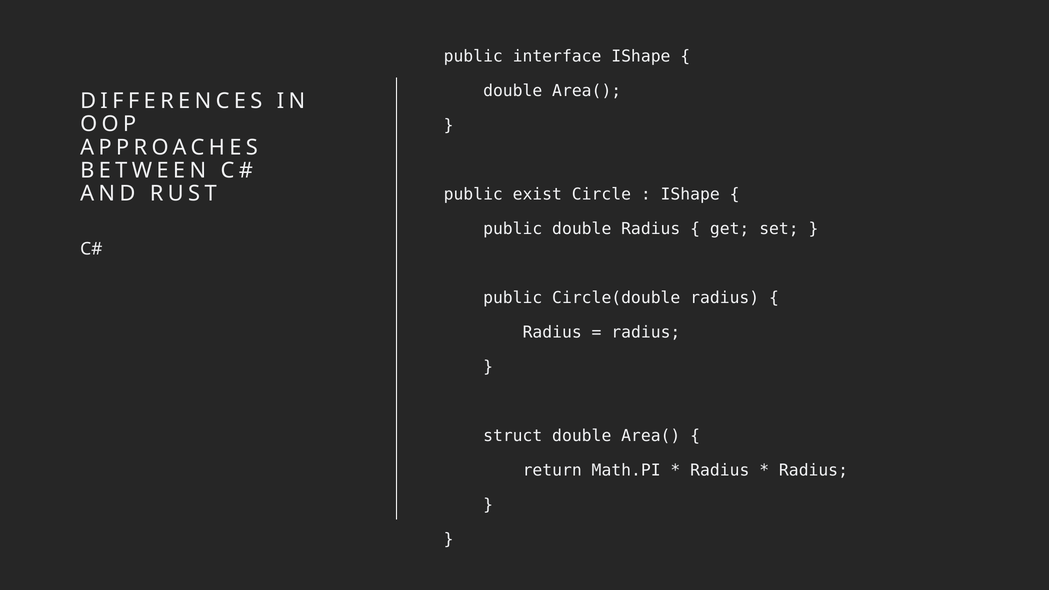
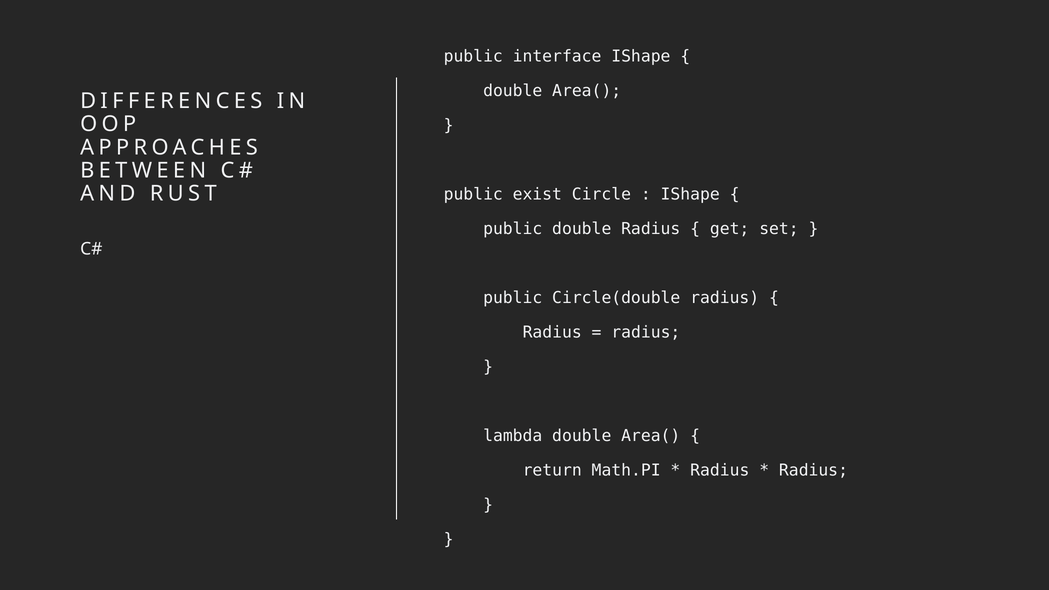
struct: struct -> lambda (513, 436)
